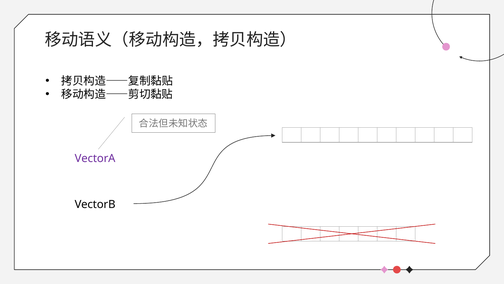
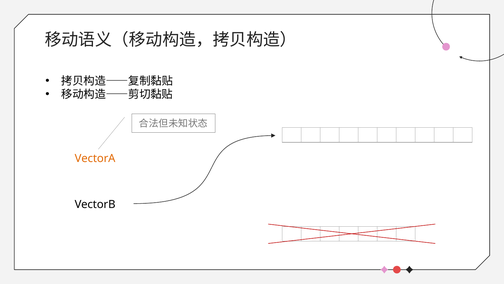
VectorA colour: purple -> orange (95, 158)
